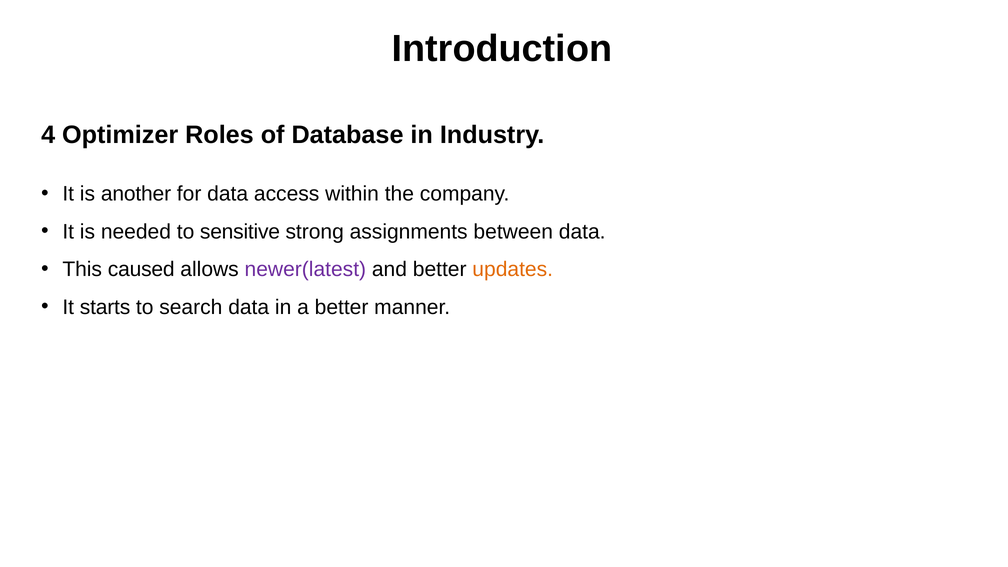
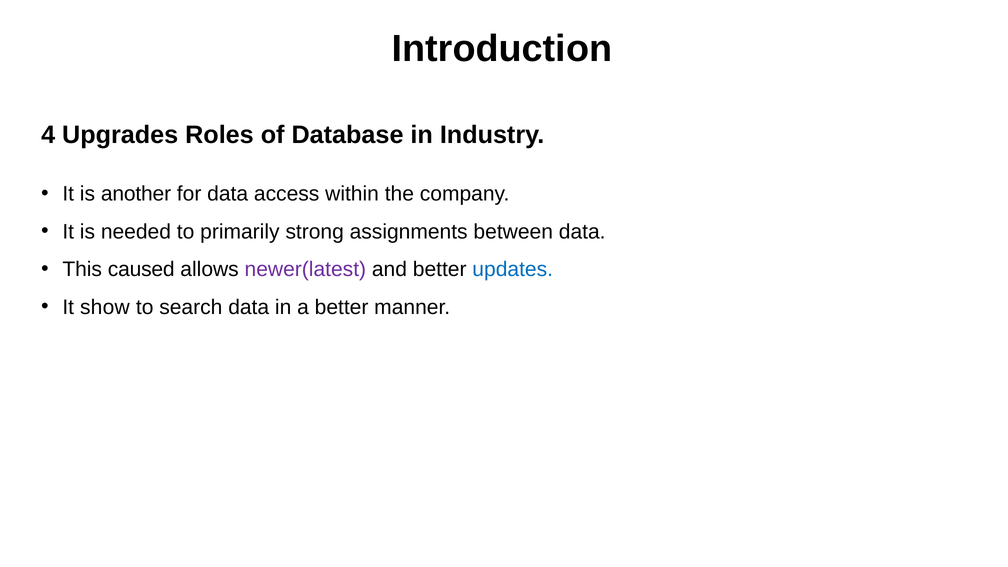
Optimizer: Optimizer -> Upgrades (120, 135)
sensitive: sensitive -> primarily (240, 232)
updates colour: orange -> blue (513, 269)
starts: starts -> show (105, 307)
